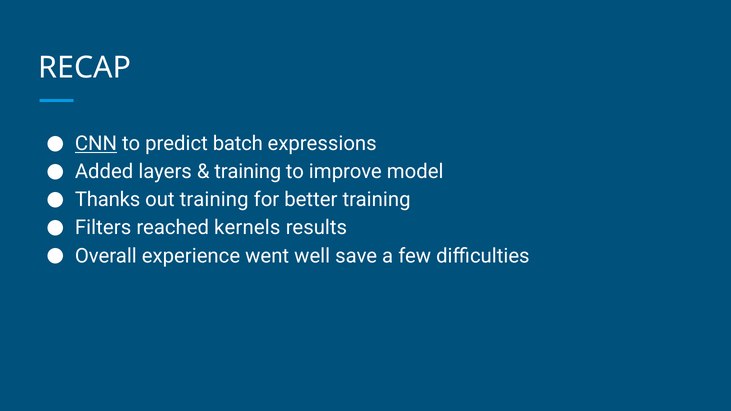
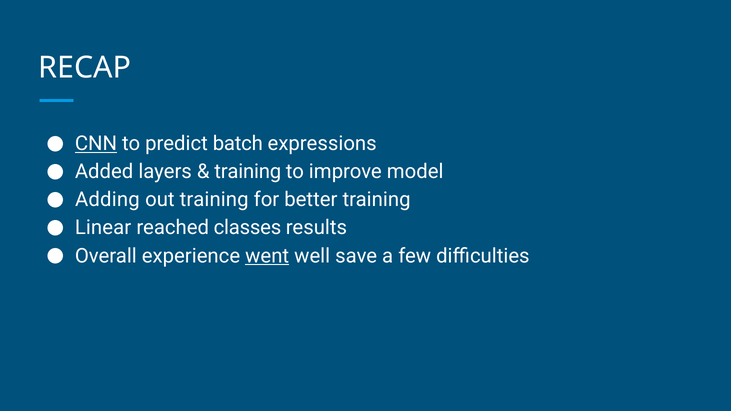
Thanks: Thanks -> Adding (107, 200)
Filters: Filters -> Linear (103, 228)
kernels: kernels -> classes (247, 228)
went underline: none -> present (267, 256)
